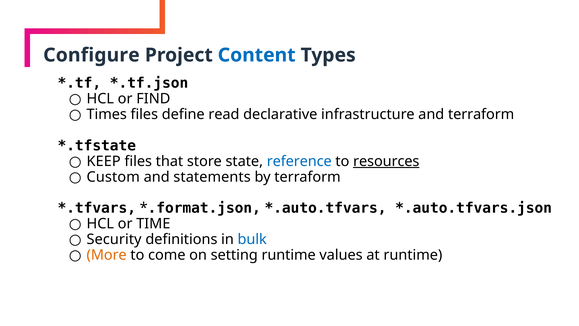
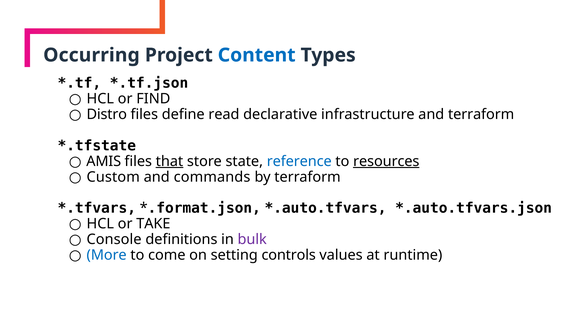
Configure: Configure -> Occurring (91, 55)
Times: Times -> Distro (107, 114)
KEEP: KEEP -> AMIS (104, 161)
that underline: none -> present (169, 161)
statements: statements -> commands (212, 177)
TIME: TIME -> TAKE (153, 224)
Security: Security -> Console (114, 239)
bulk colour: blue -> purple (252, 239)
More colour: orange -> blue (107, 255)
setting runtime: runtime -> controls (289, 255)
